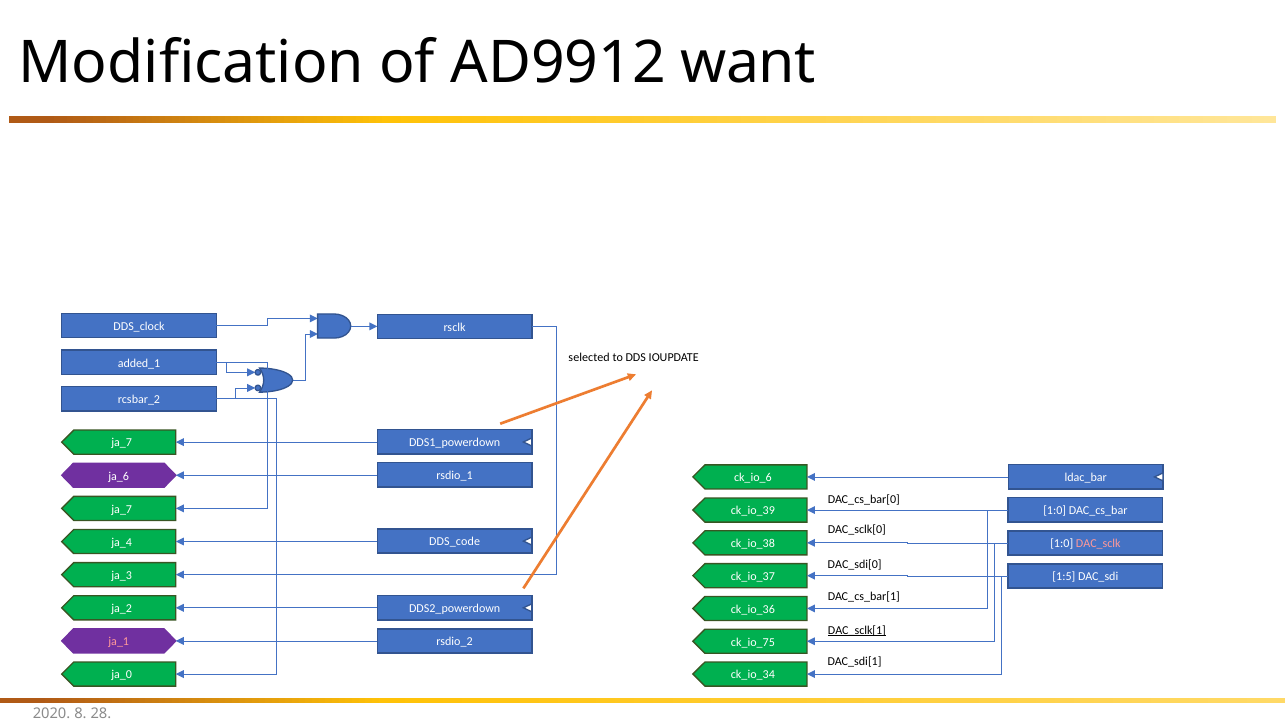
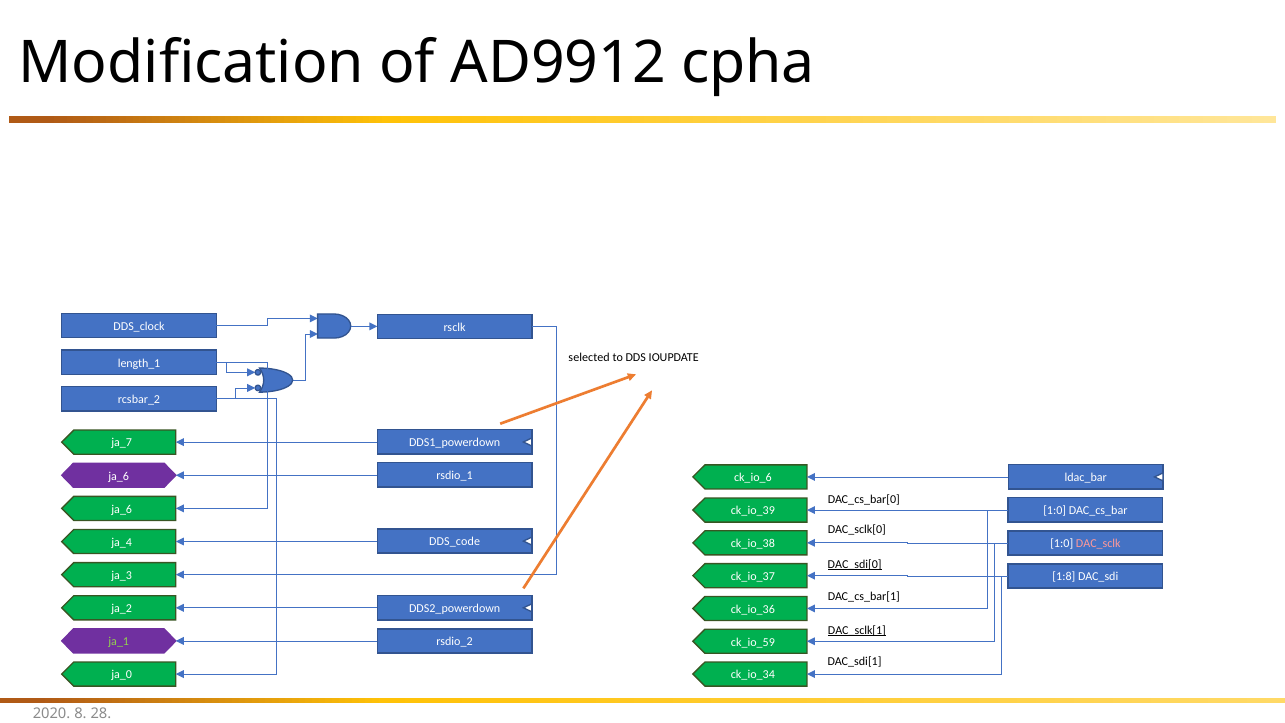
want: want -> cpha (748, 63)
added_1: added_1 -> length_1 (139, 363)
ja_7: ja_7 -> ja_6 (122, 509)
DAC_sdi[0 underline: none -> present (855, 564)
1:5: 1:5 -> 1:8 (1064, 577)
ja_1 colour: pink -> light green (119, 642)
ck_io_75: ck_io_75 -> ck_io_59 (753, 642)
